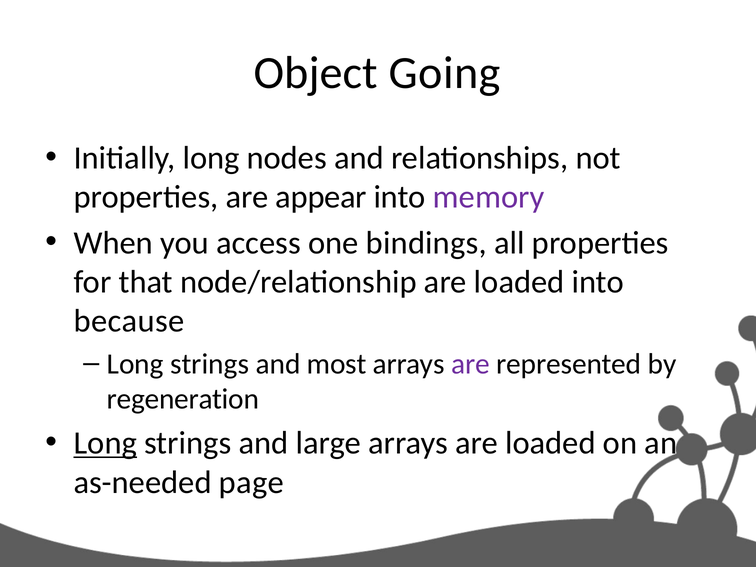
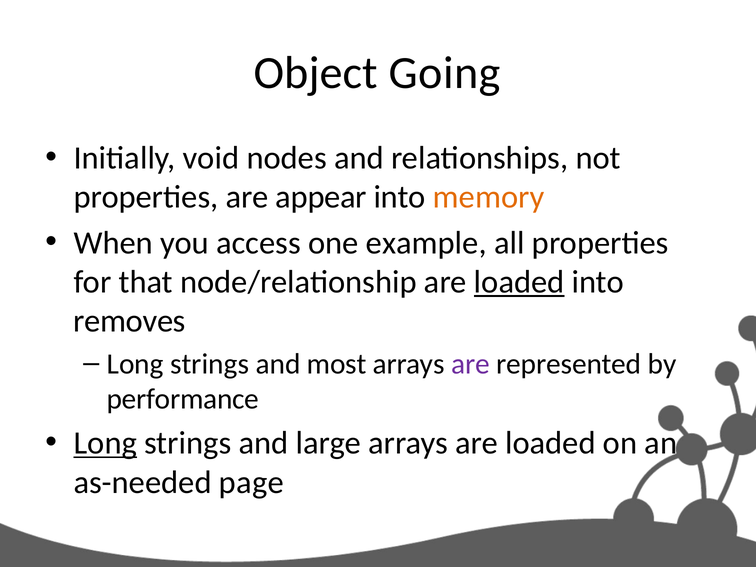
Initially long: long -> void (211, 158)
memory colour: purple -> orange (489, 197)
bindings: bindings -> example (426, 243)
loaded underline: none -> present (519, 282)
because: because -> removes (130, 321)
regeneration: regeneration -> performance (183, 399)
